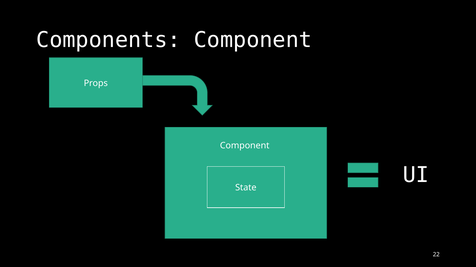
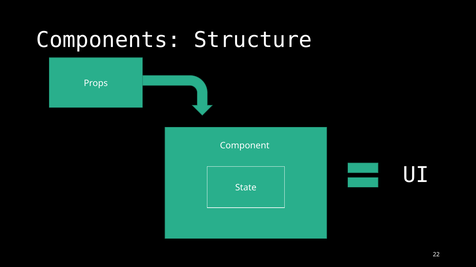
Components Component: Component -> Structure (253, 40)
